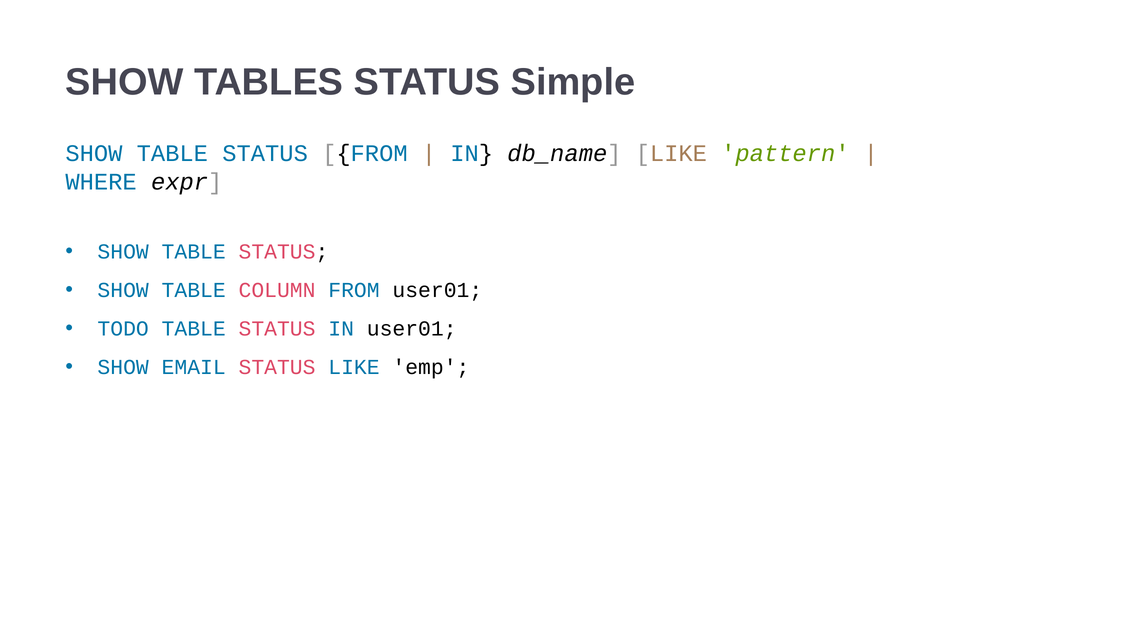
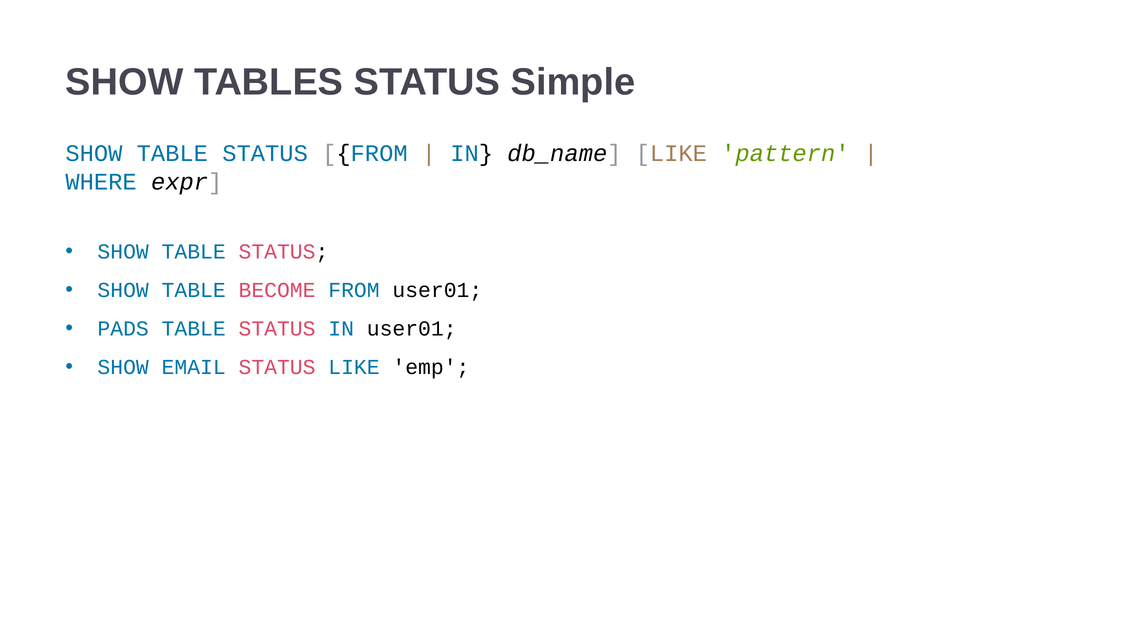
COLUMN: COLUMN -> BECOME (277, 291)
TODO: TODO -> PADS (123, 329)
